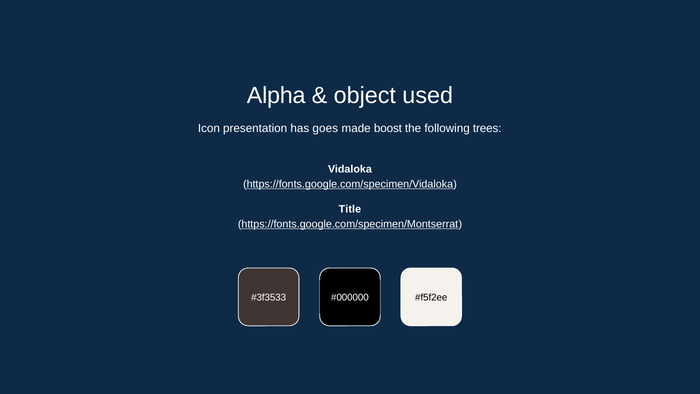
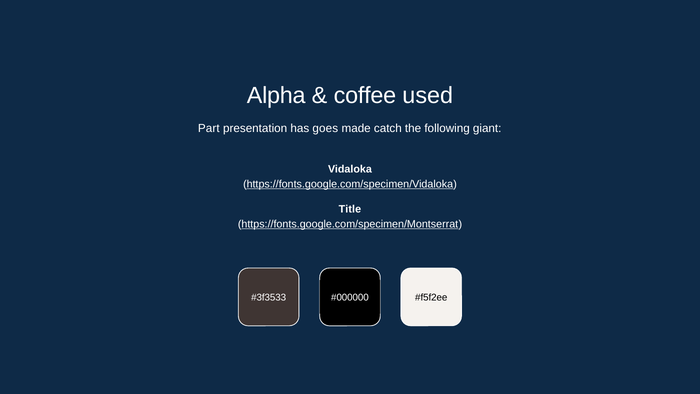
object: object -> coffee (365, 96)
Icon: Icon -> Part (209, 129)
boost: boost -> catch (388, 129)
trees: trees -> giant (487, 129)
